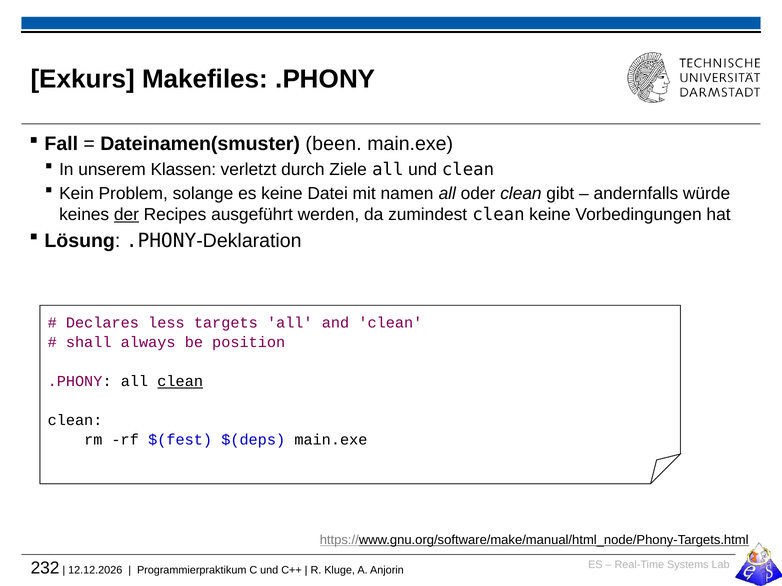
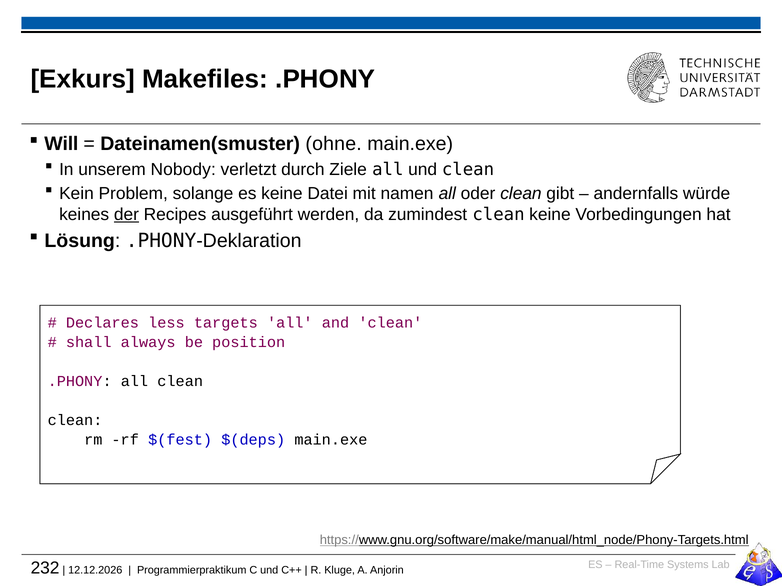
Fall: Fall -> Will (61, 144)
been: been -> ohne (334, 144)
Klassen: Klassen -> Nobody (183, 169)
clean underline: present -> none (180, 382)
